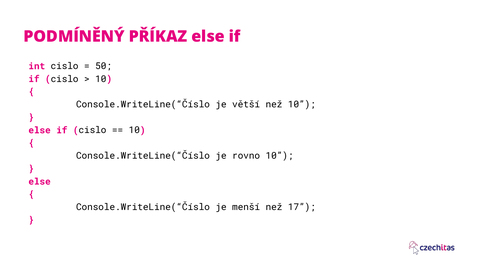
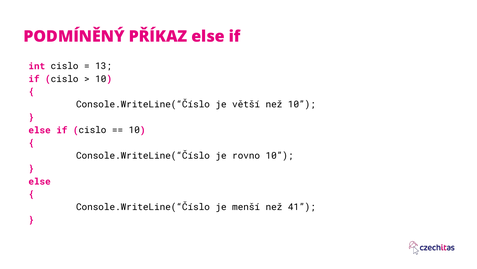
50: 50 -> 13 (104, 66)
17: 17 -> 41 (302, 207)
